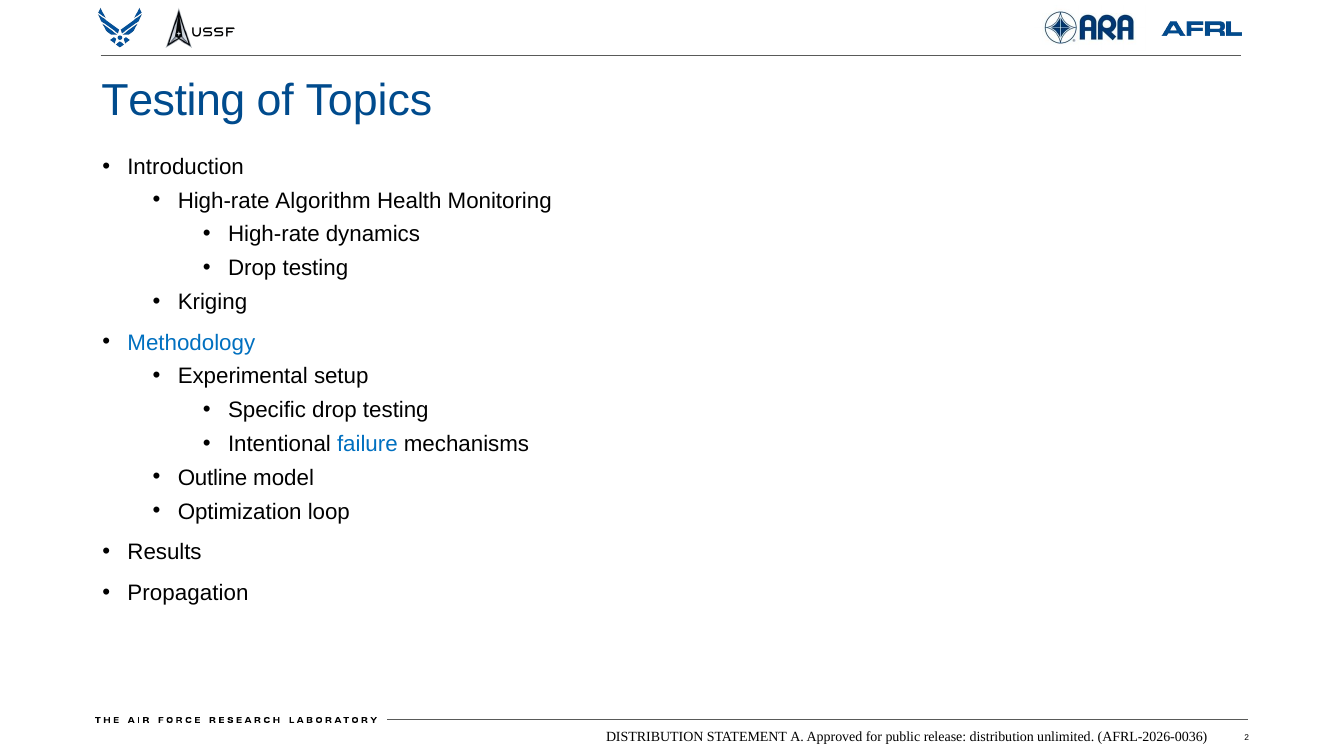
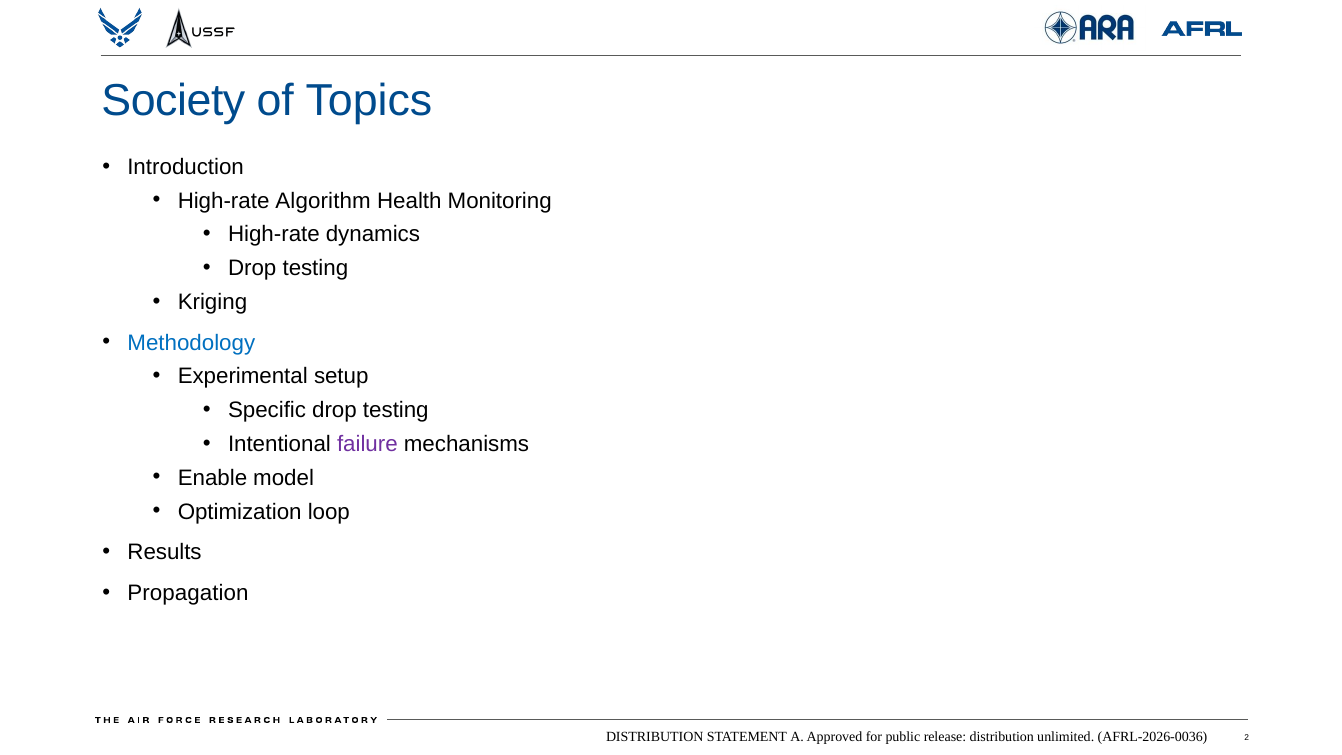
Testing: Testing -> Society (173, 101)
failure colour: blue -> purple (367, 444)
Outline: Outline -> Enable (213, 478)
